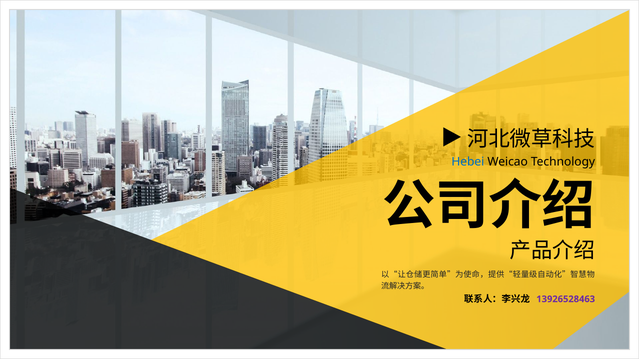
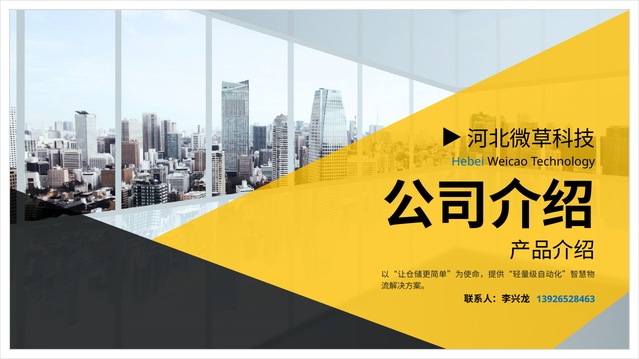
13926528463 colour: purple -> blue (566, 299)
